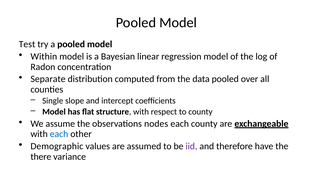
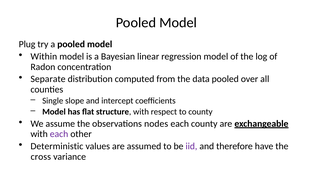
Test: Test -> Plug (27, 44)
each colour: blue -> purple (59, 134)
Demographic: Demographic -> Deterministic (57, 146)
there: there -> cross (41, 157)
